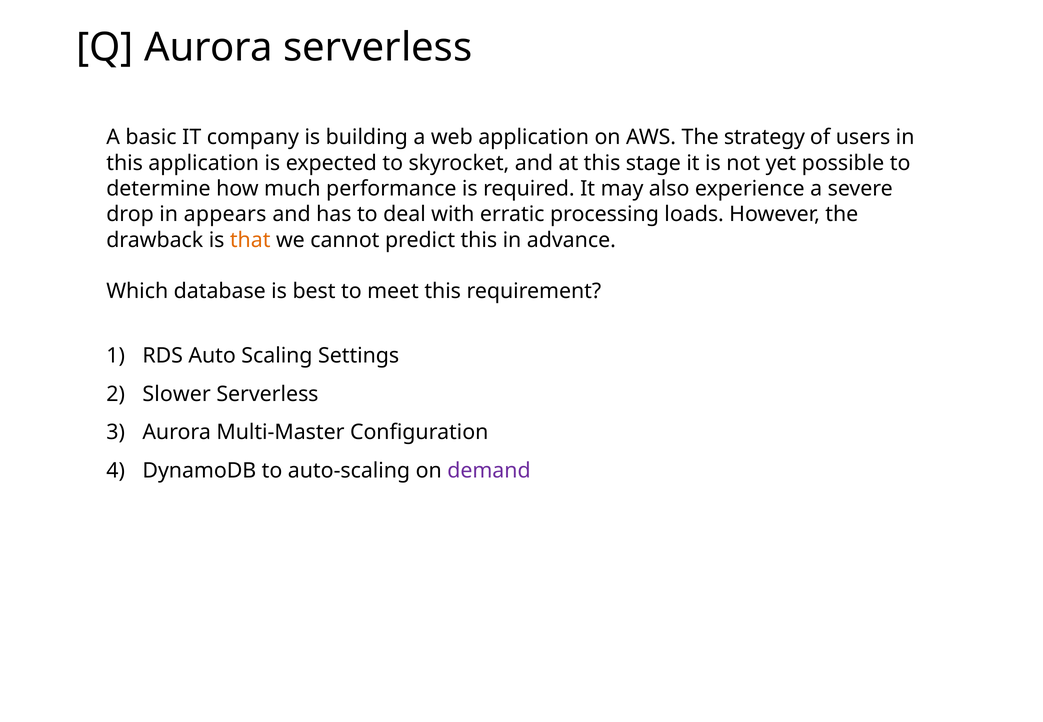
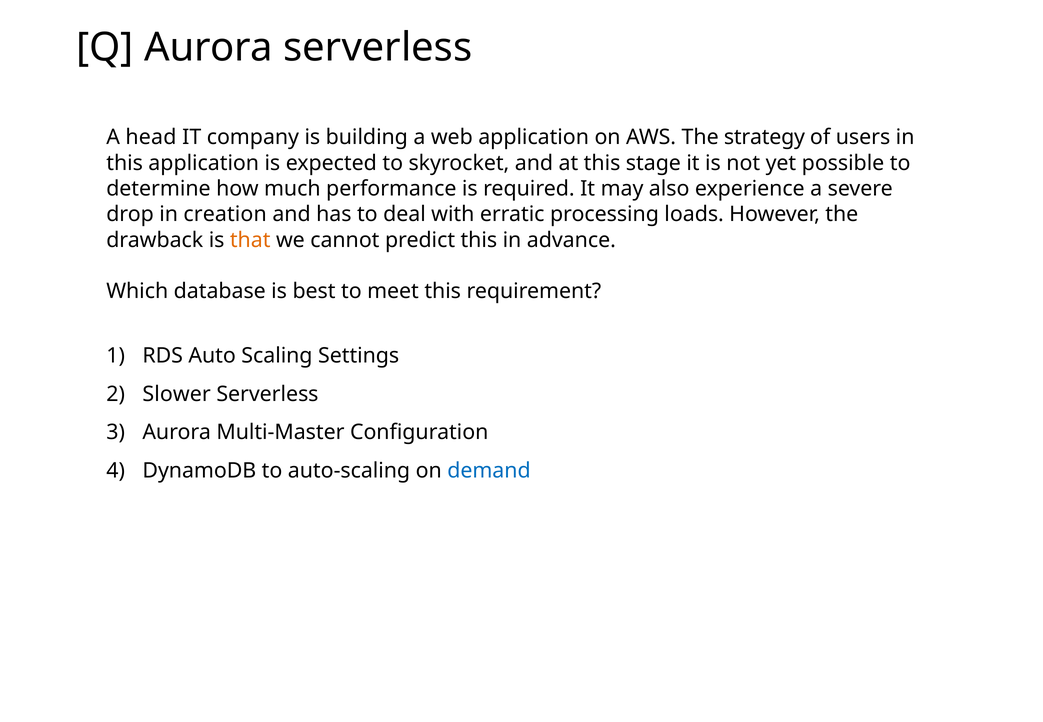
basic: basic -> head (151, 137)
appears: appears -> creation (225, 214)
demand colour: purple -> blue (489, 471)
